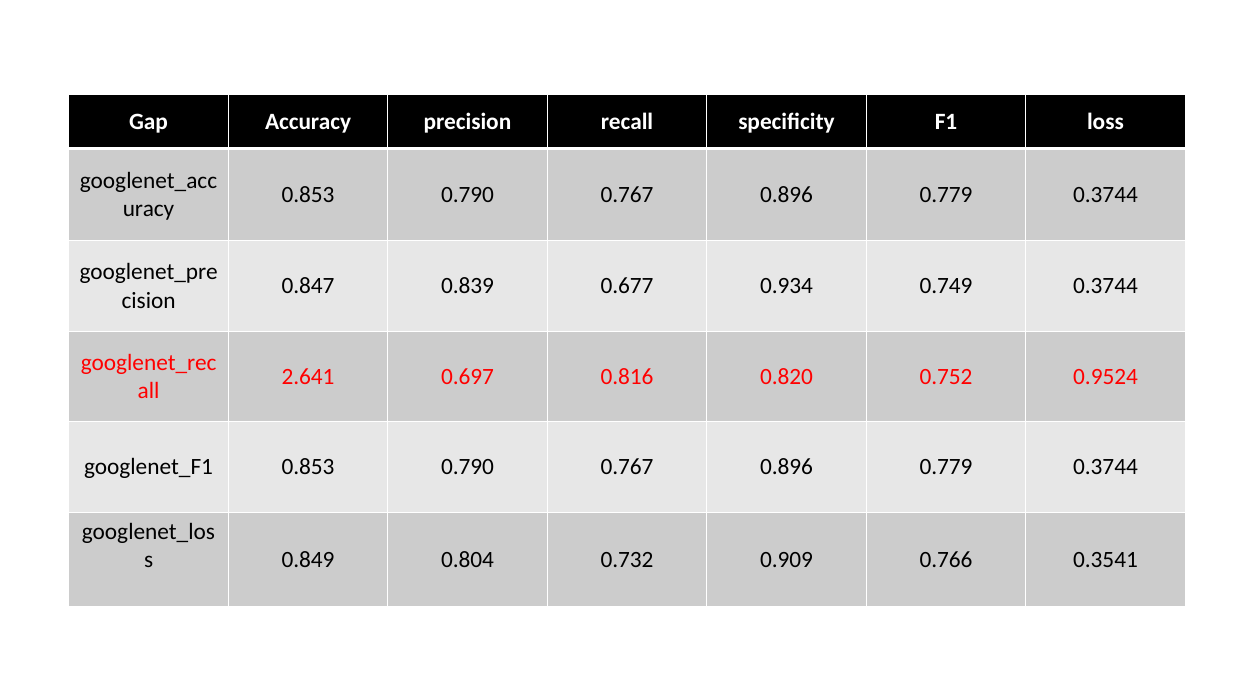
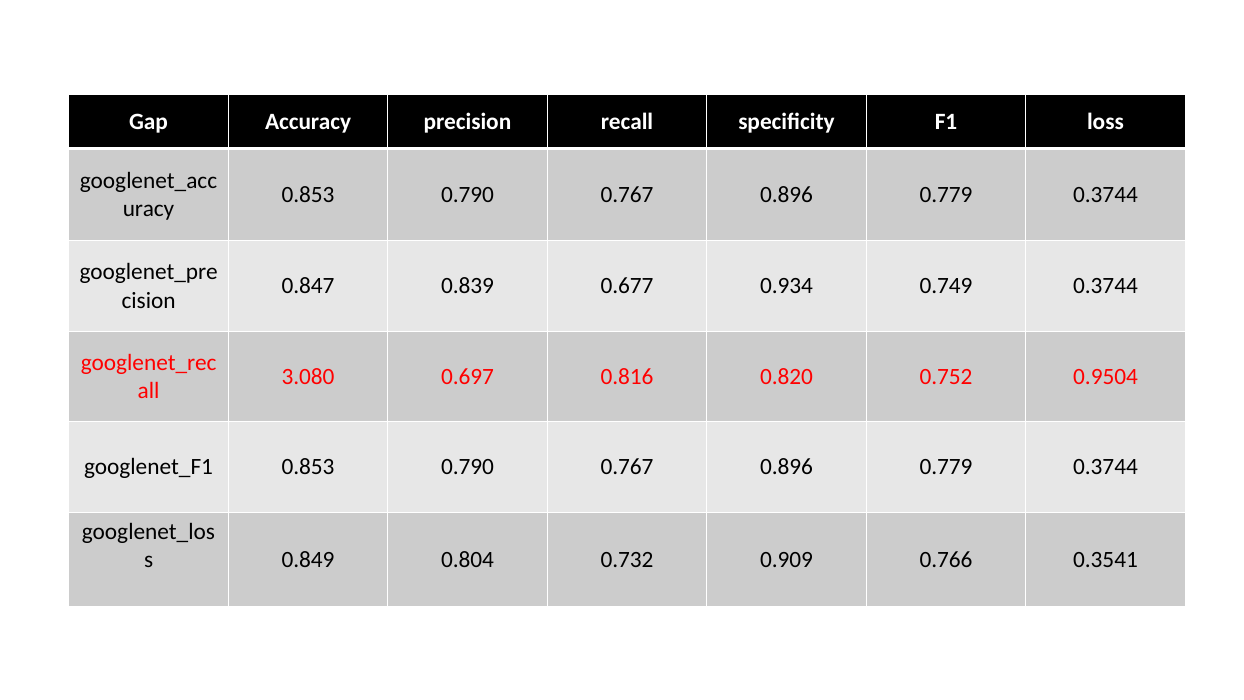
2.641: 2.641 -> 3.080 (308, 377)
0.9524: 0.9524 -> 0.9504 (1106, 377)
